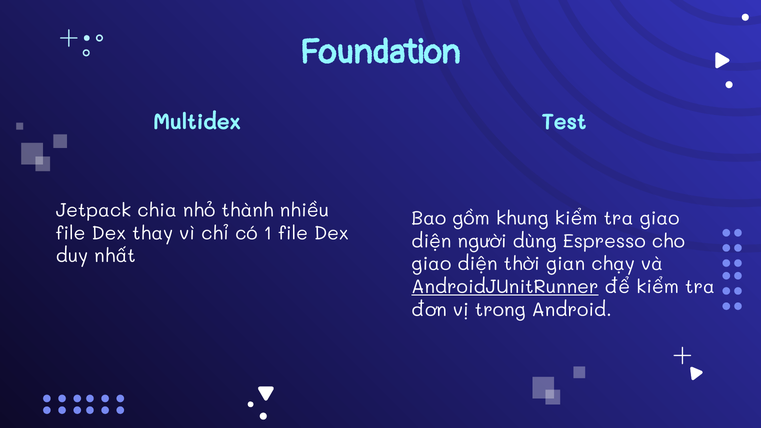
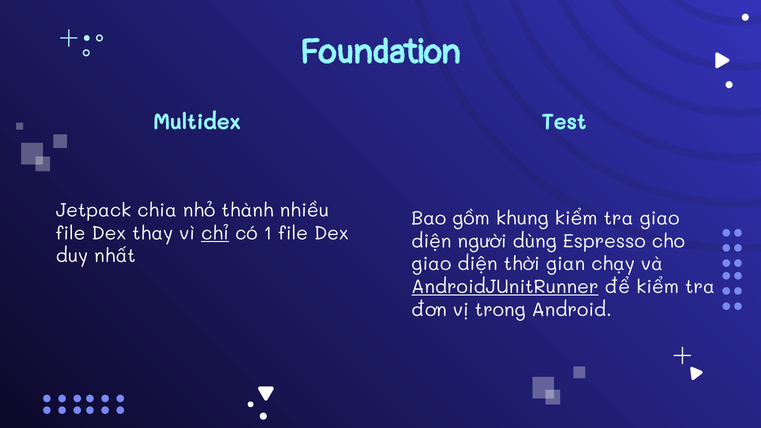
chỉ underline: none -> present (215, 233)
